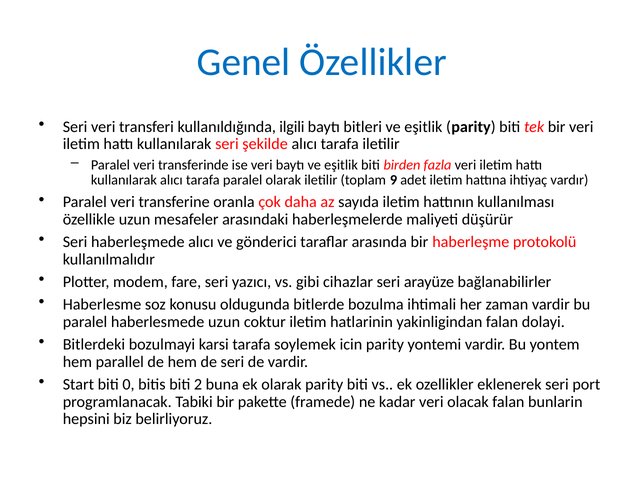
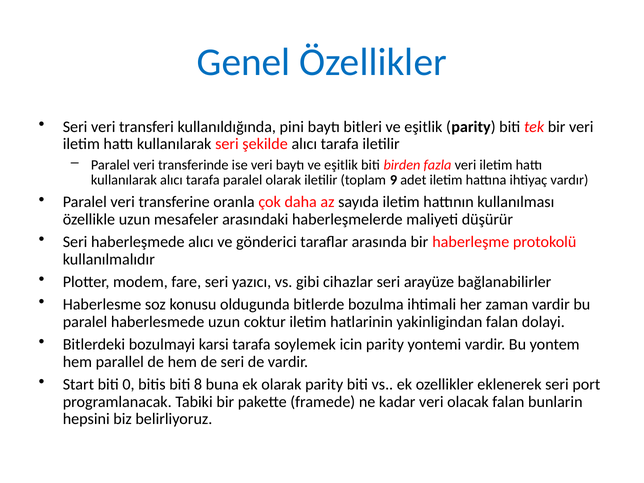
ilgili: ilgili -> pini (292, 127)
2: 2 -> 8 (198, 384)
